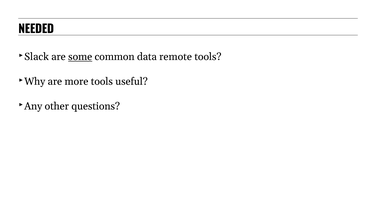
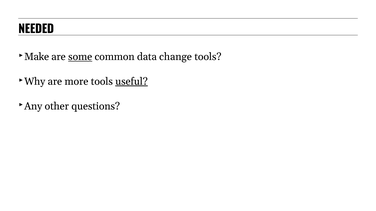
Slack: Slack -> Make (37, 57)
remote: remote -> change (176, 57)
useful underline: none -> present (131, 82)
